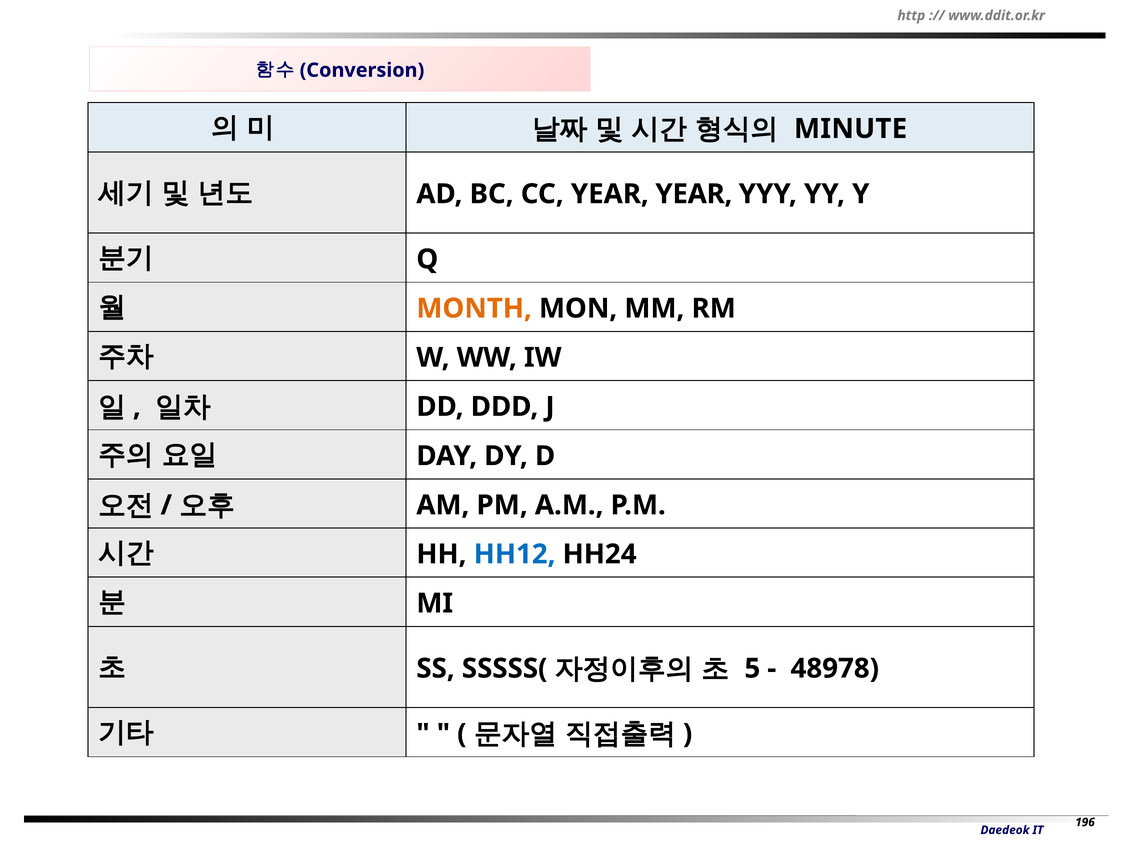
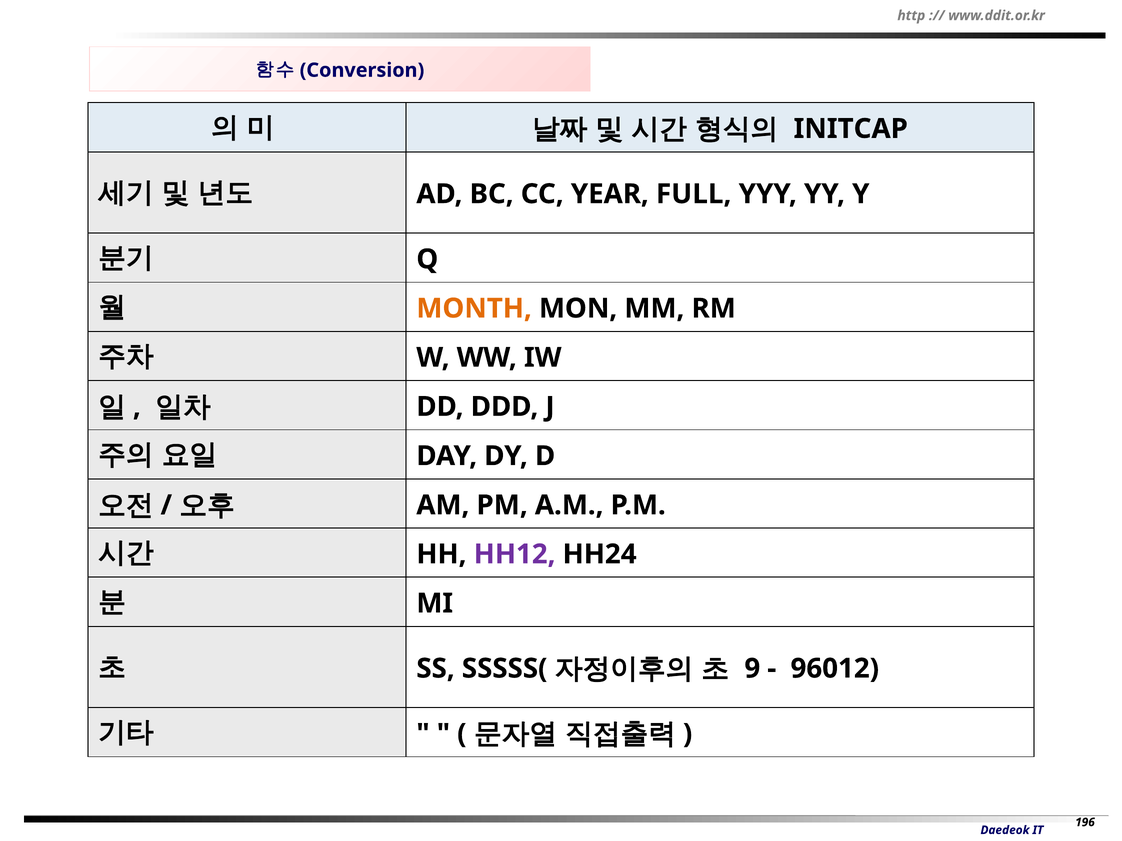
MINUTE: MINUTE -> INITCAP (851, 129)
YEAR YEAR: YEAR -> FULL (694, 194)
HH12 colour: blue -> purple (515, 555)
5: 5 -> 9 (752, 669)
48978: 48978 -> 96012 (835, 669)
